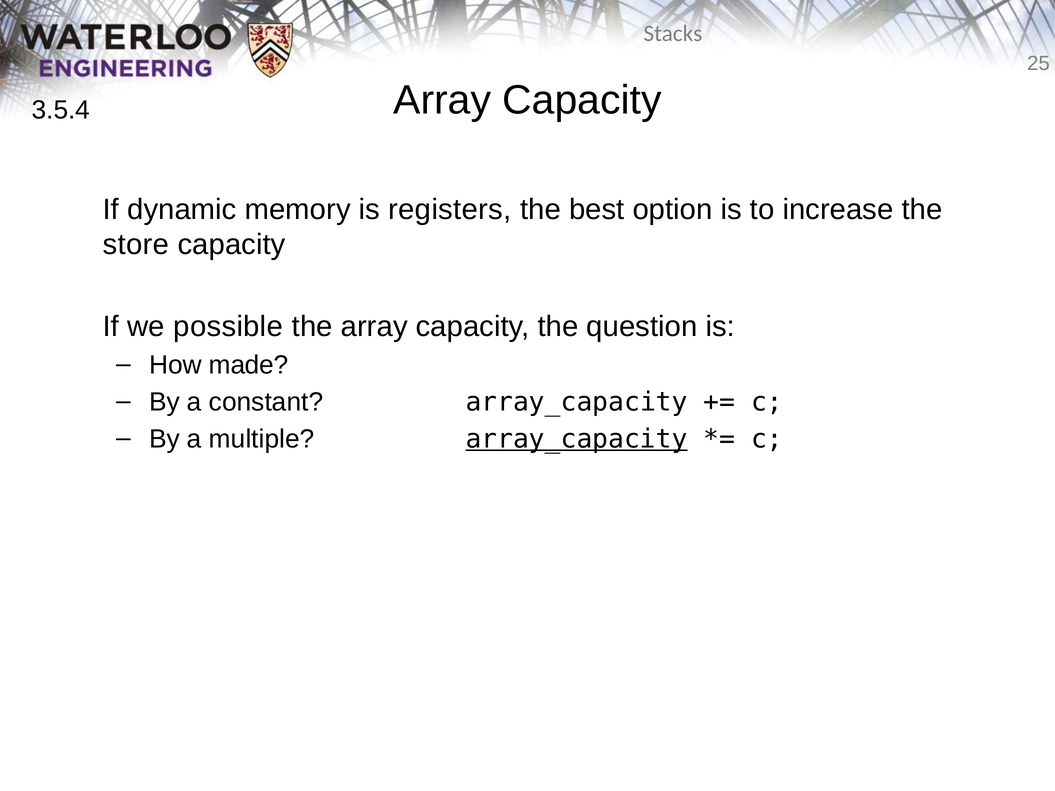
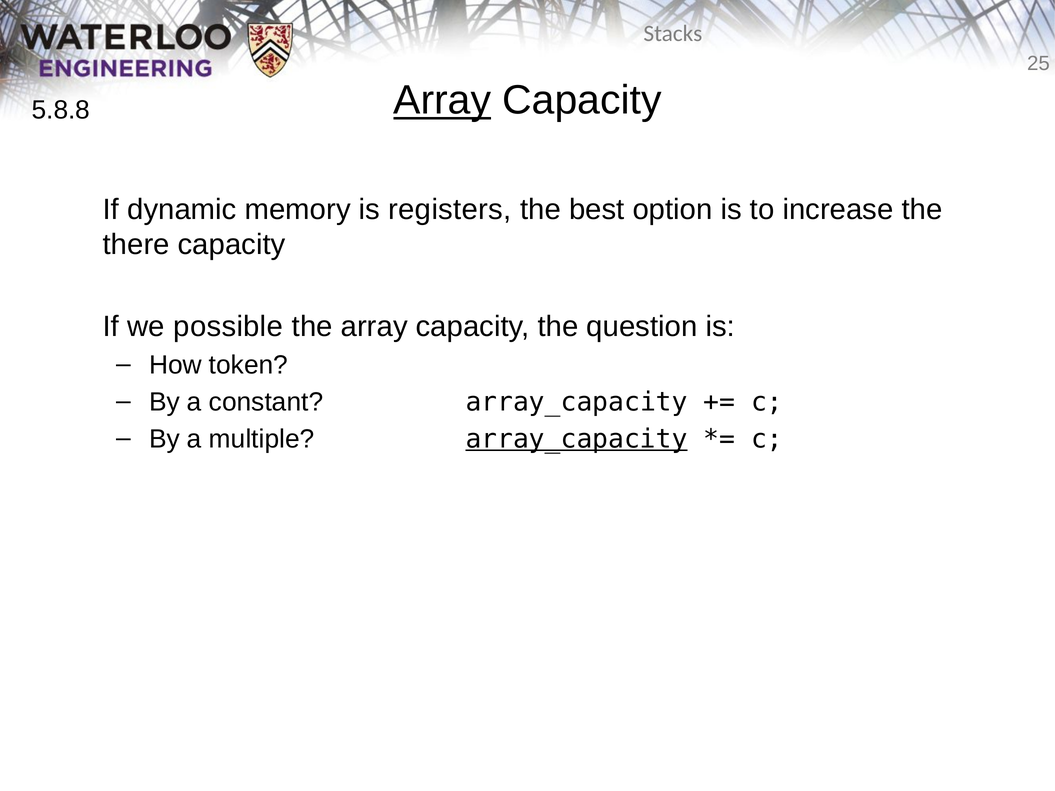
Array underline: none -> present (442, 100)
3.5.4: 3.5.4 -> 5.8.8 (61, 110)
store: store -> there (136, 245)
made: made -> token (249, 365)
